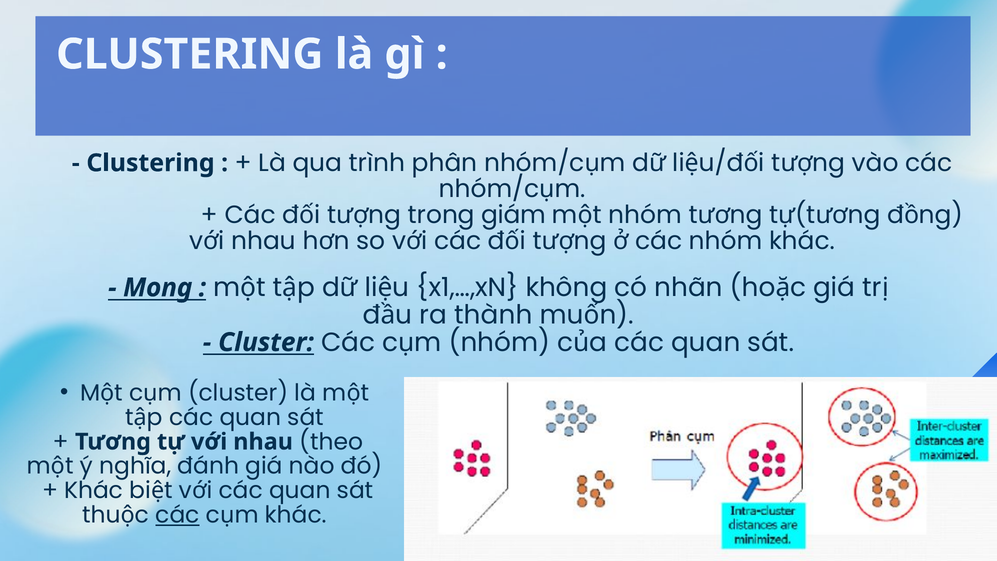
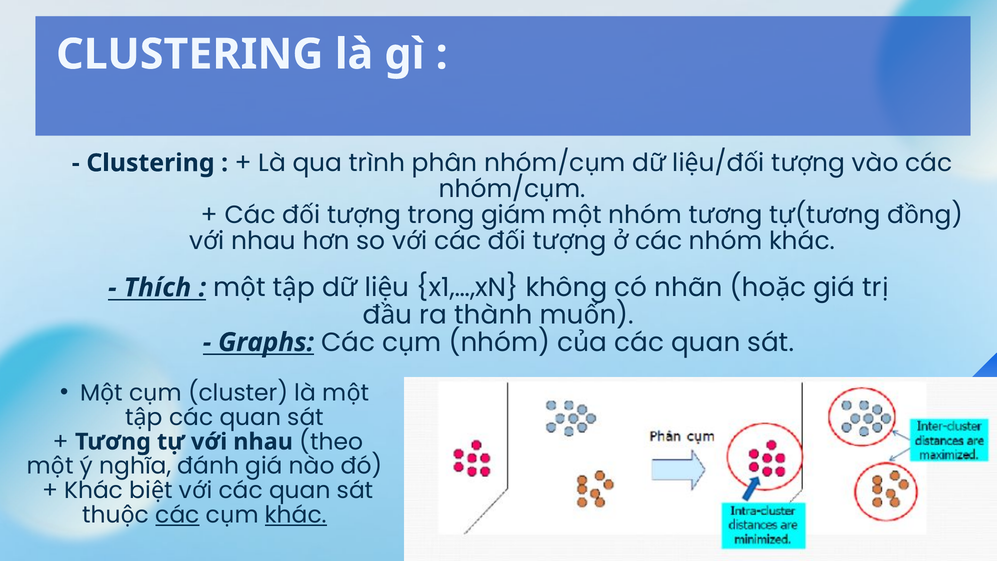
Mong: Mong -> Thích (157, 288)
Cluster: Cluster -> Graphs (266, 342)
khác underline: none -> present (296, 515)
